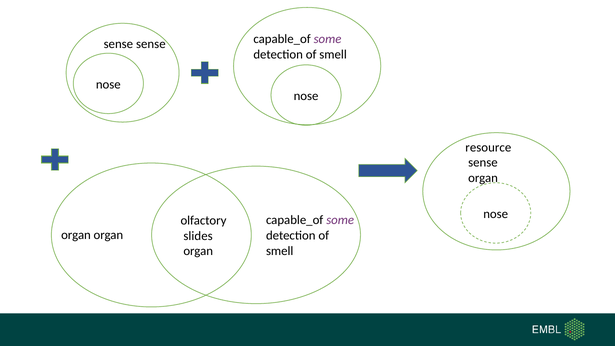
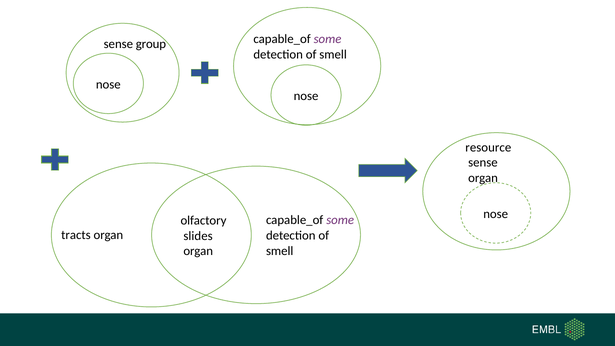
sense sense: sense -> group (151, 44)
organ: organ -> tracts (76, 235)
